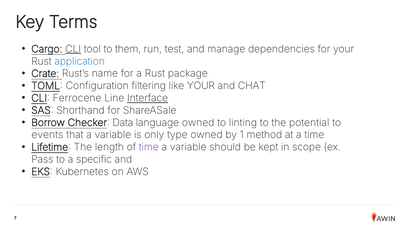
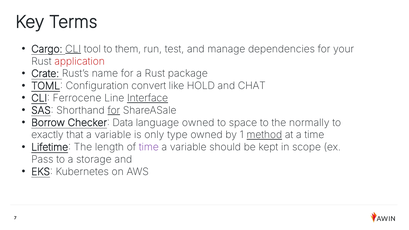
application colour: blue -> red (80, 61)
filtering: filtering -> convert (149, 86)
like YOUR: YOUR -> HOLD (201, 86)
for underline: none -> present (114, 110)
linting: linting -> space (243, 123)
potential: potential -> normally (309, 123)
events: events -> exactly (47, 135)
method underline: none -> present (264, 135)
specific: specific -> storage (94, 160)
